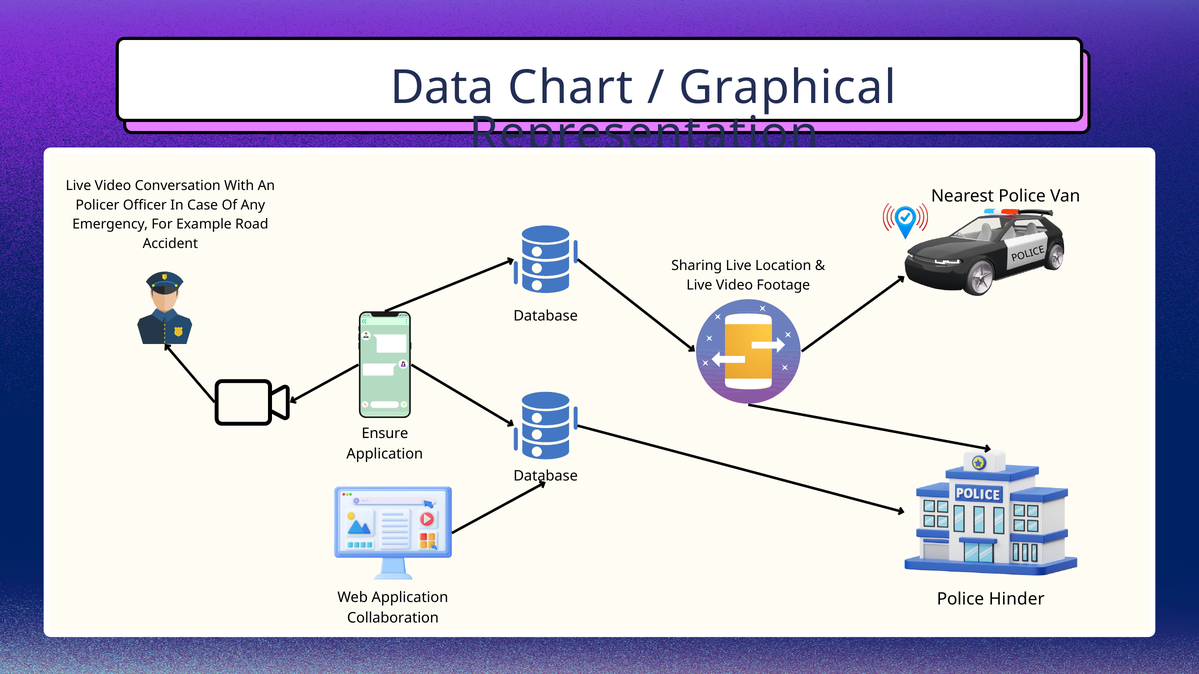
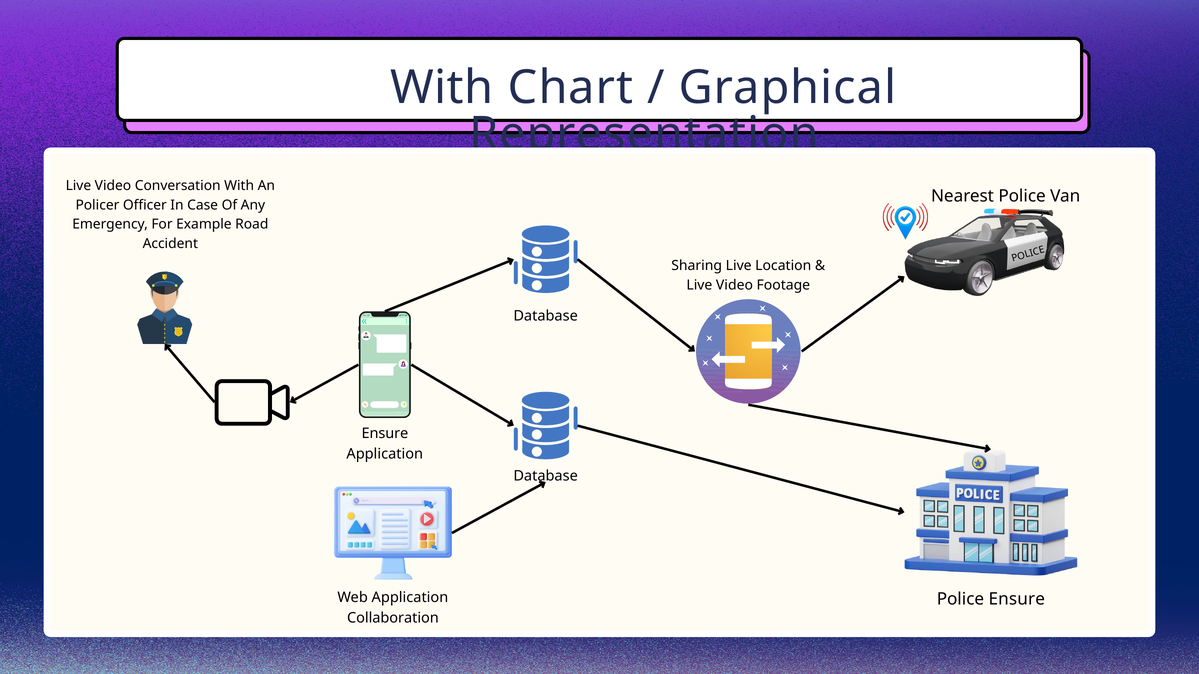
Data: Data -> With (442, 88)
Police Hinder: Hinder -> Ensure (1017, 600)
